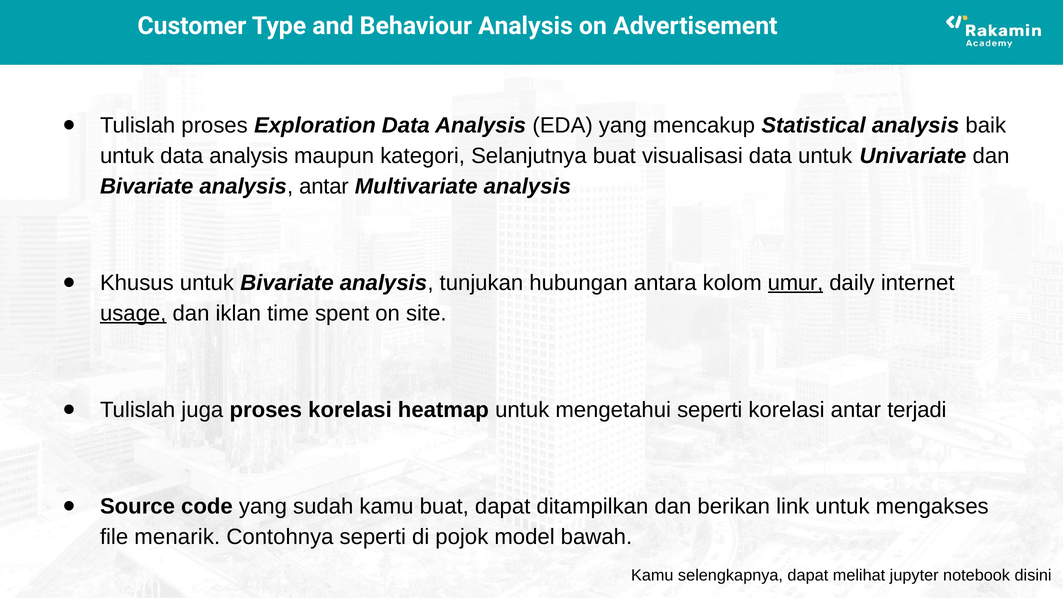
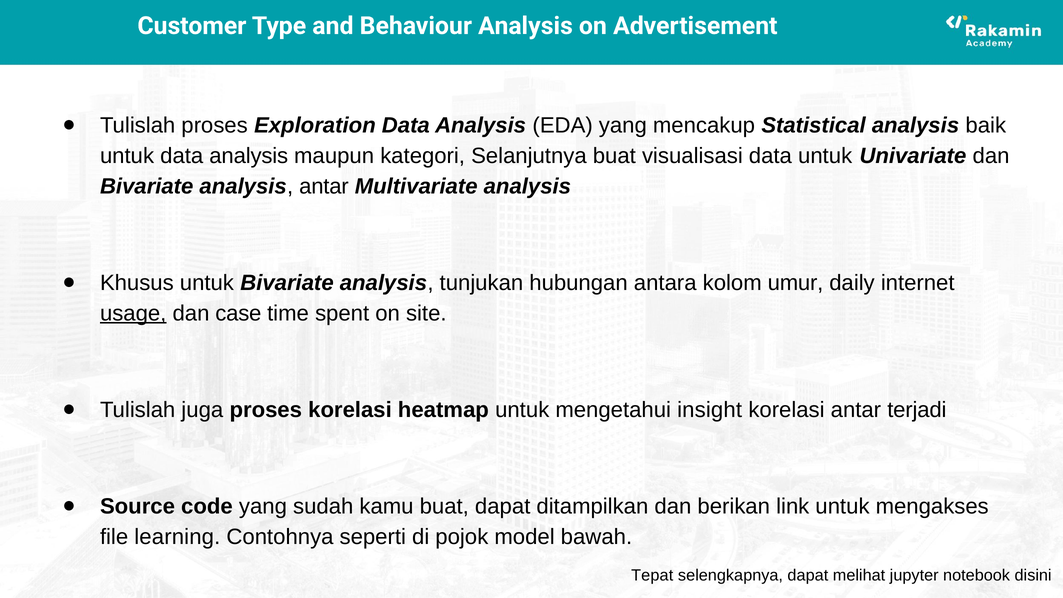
umur underline: present -> none (796, 283)
iklan: iklan -> case (238, 313)
mengetahui seperti: seperti -> insight (710, 410)
menarik: menarik -> learning (177, 537)
Kamu: Kamu -> Tepat (652, 575)
